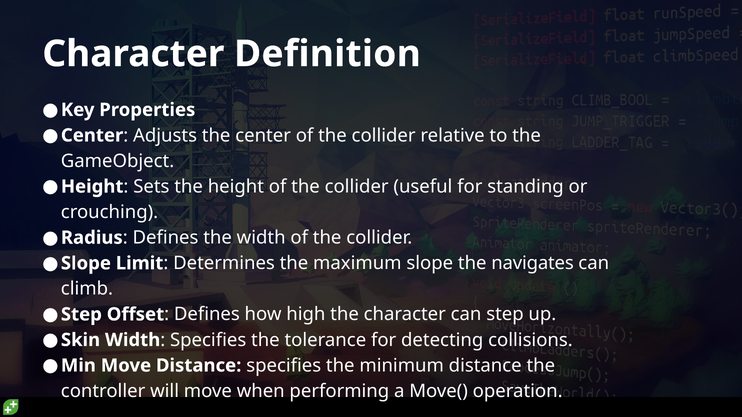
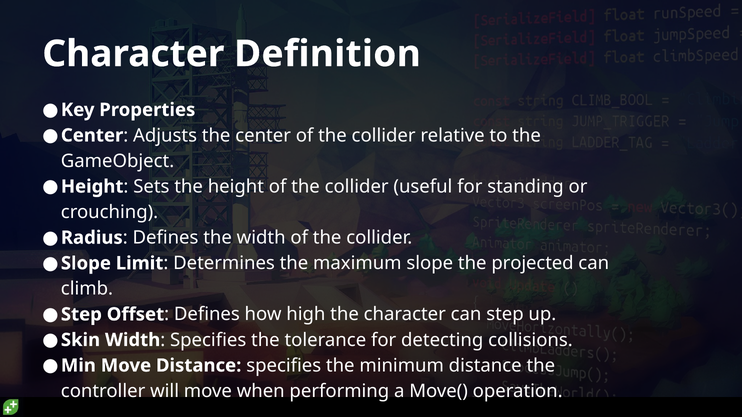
navigates: navigates -> projected (533, 263)
